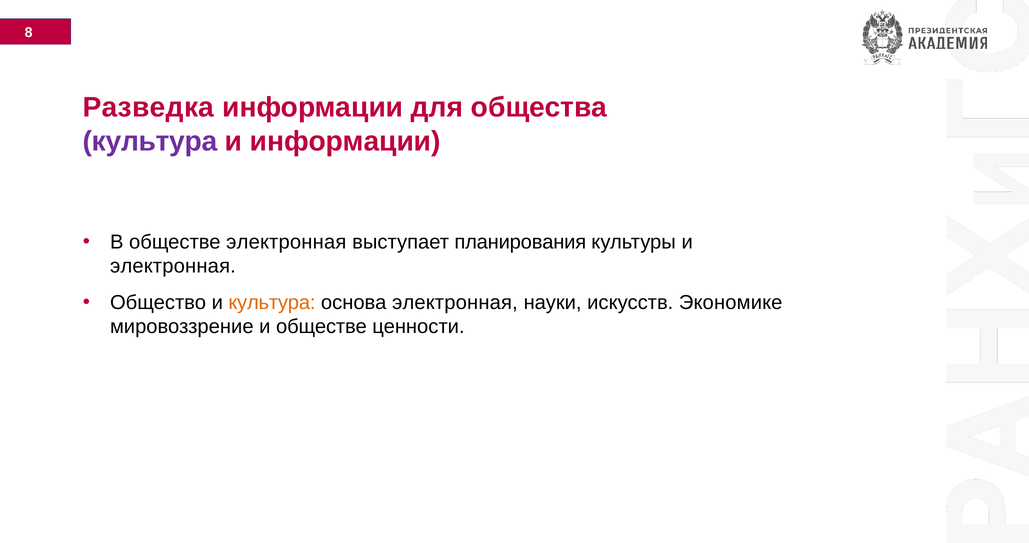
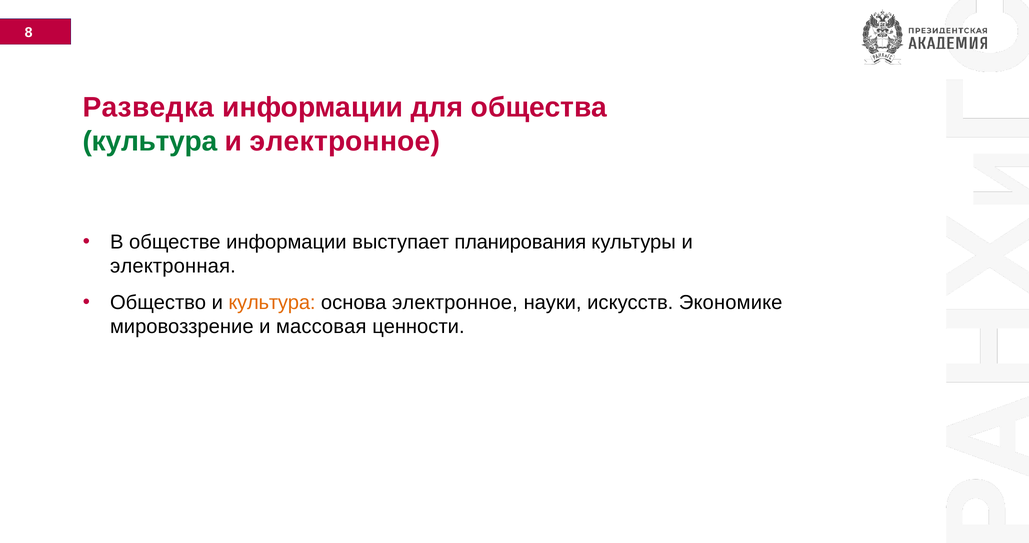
культура colour: purple -> green (150, 141)
и информации: информации -> электронное (345, 141)
обществе электронная: электронная -> информации (286, 242)
основа электронная: электронная -> электронное (455, 303)
и обществе: обществе -> массовая (321, 327)
